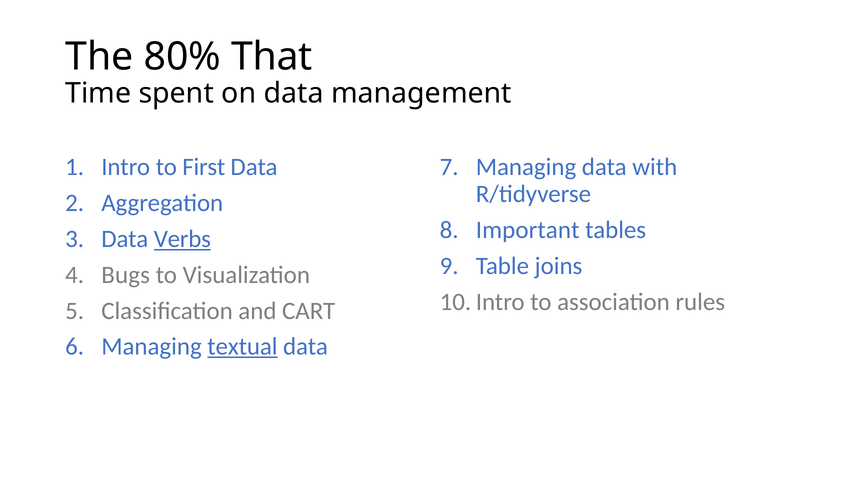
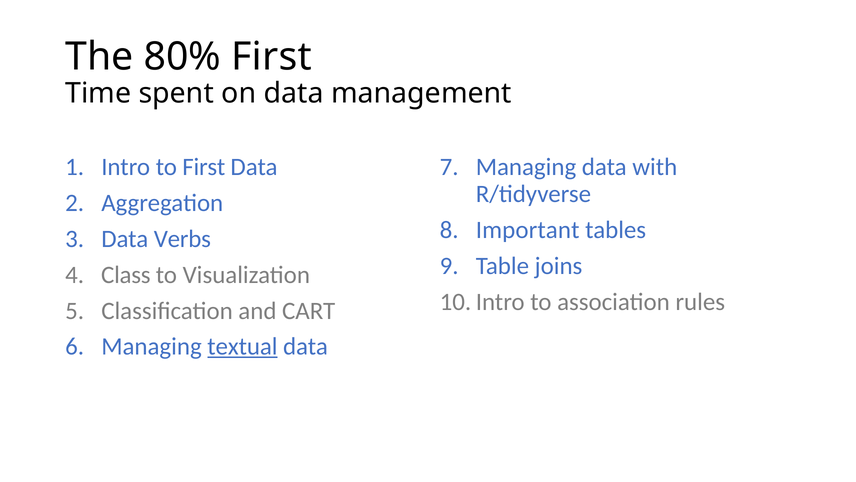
80% That: That -> First (272, 56)
Verbs underline: present -> none (182, 239)
Bugs: Bugs -> Class (126, 275)
